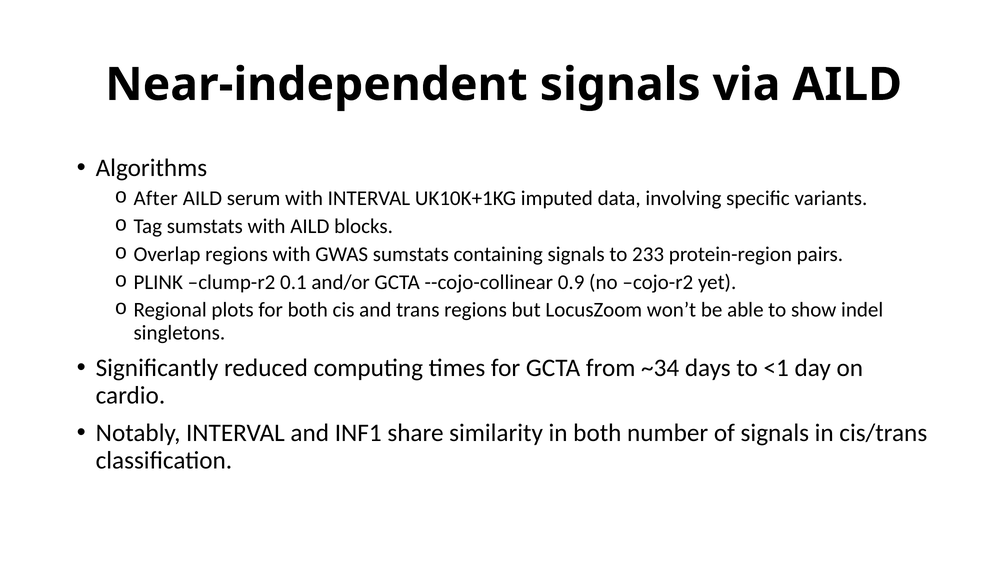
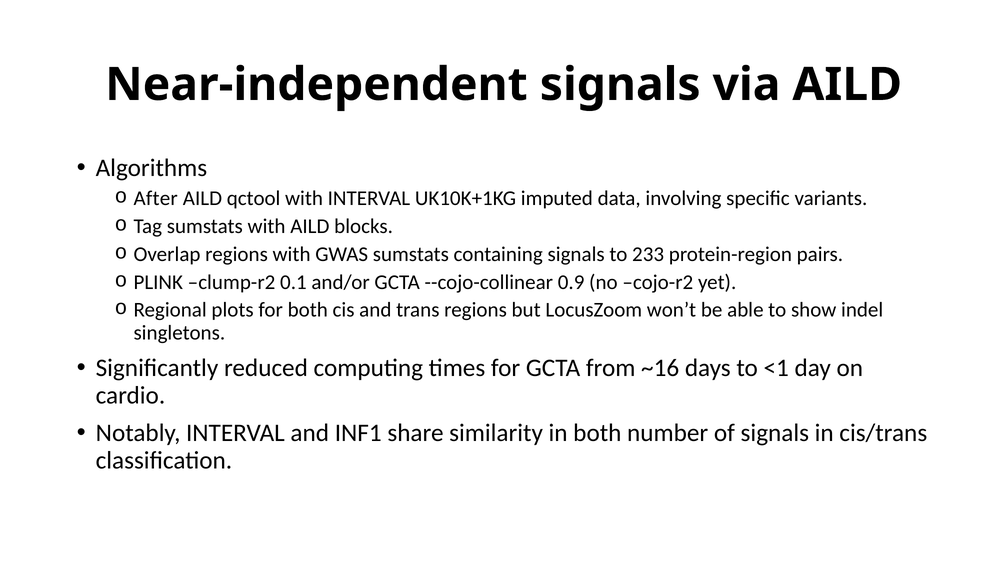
serum: serum -> qctool (254, 198)
~34: ~34 -> ~16 (660, 368)
